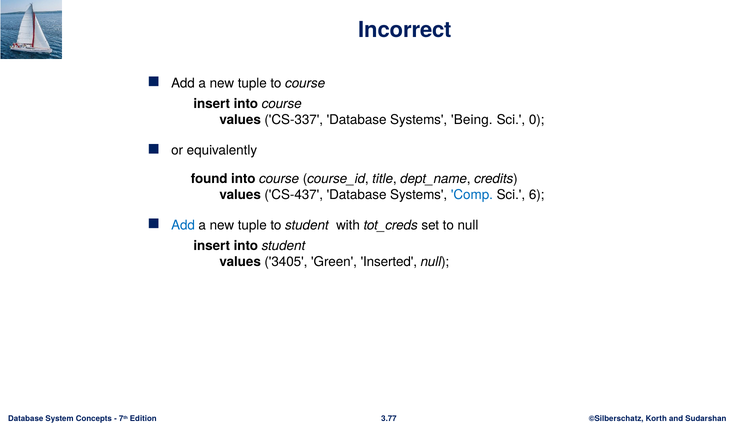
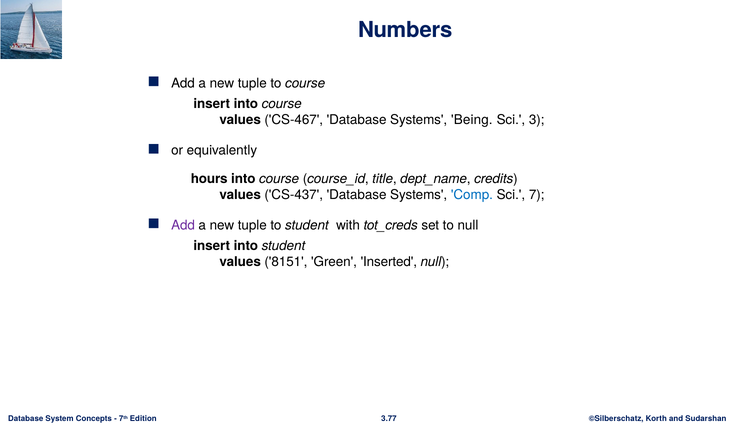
Incorrect: Incorrect -> Numbers (405, 30)
CS-337: CS-337 -> CS-467 (294, 120)
0: 0 -> 3 (537, 120)
found: found -> hours (209, 179)
6: 6 -> 7 (537, 195)
Add colour: blue -> purple (183, 225)
3405: 3405 -> 8151 (286, 262)
